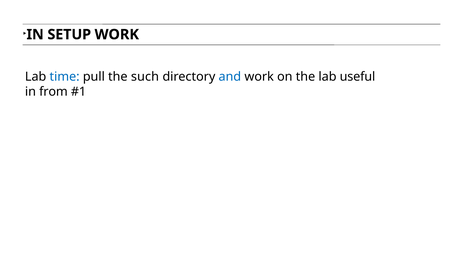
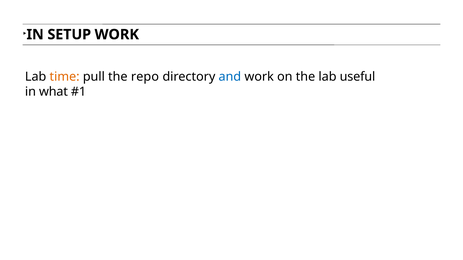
time colour: blue -> orange (65, 77)
such: such -> repo (145, 77)
from: from -> what (53, 92)
